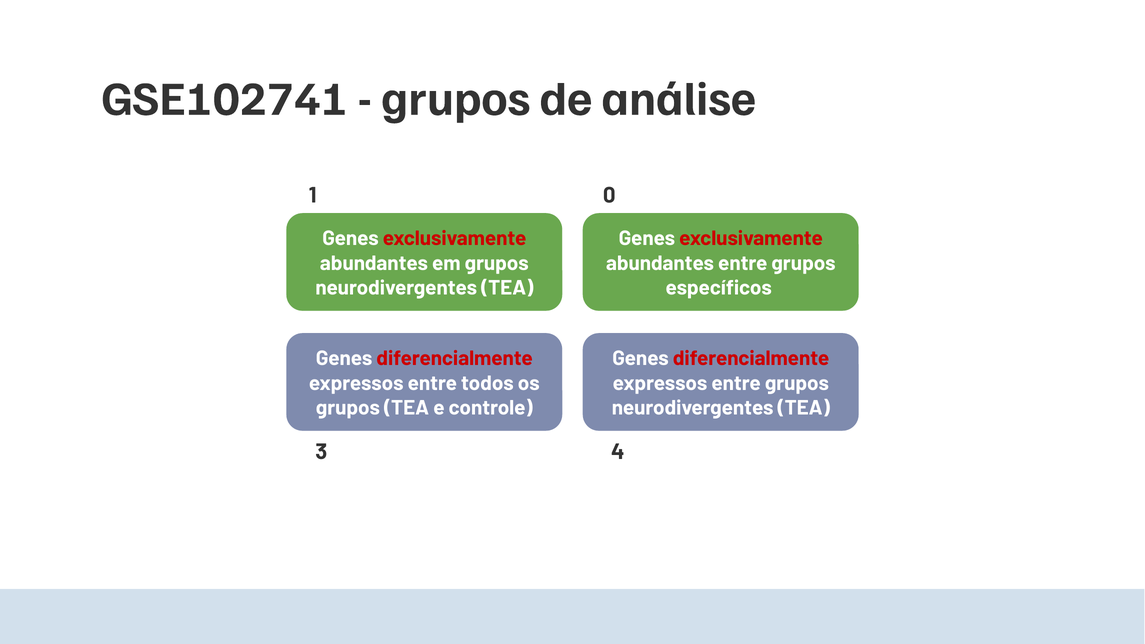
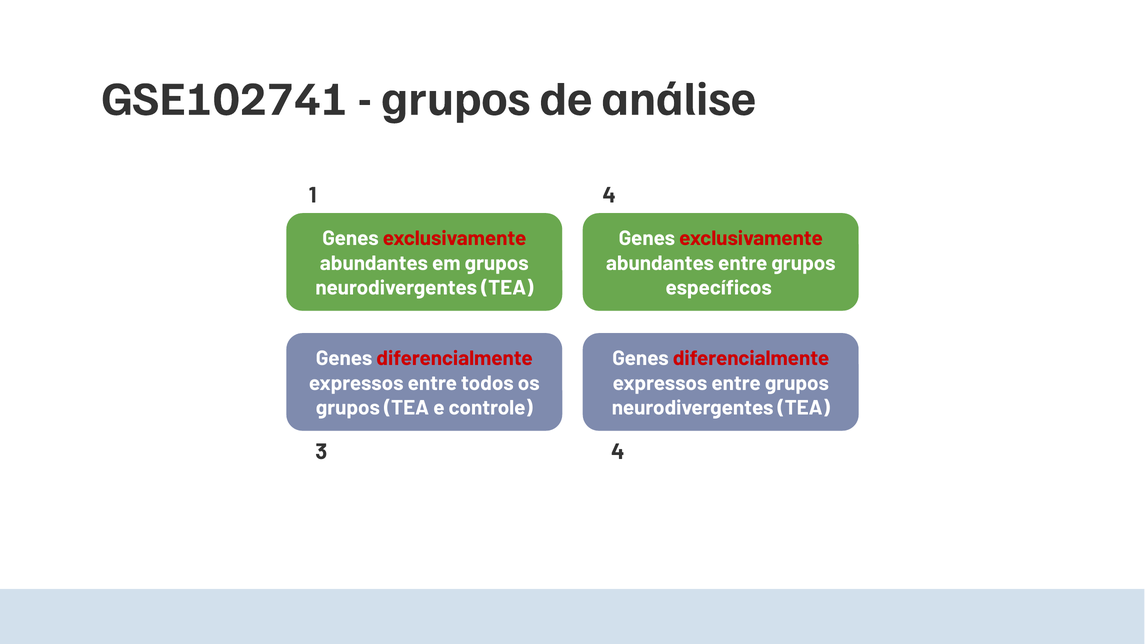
1 0: 0 -> 4 (609, 195)
